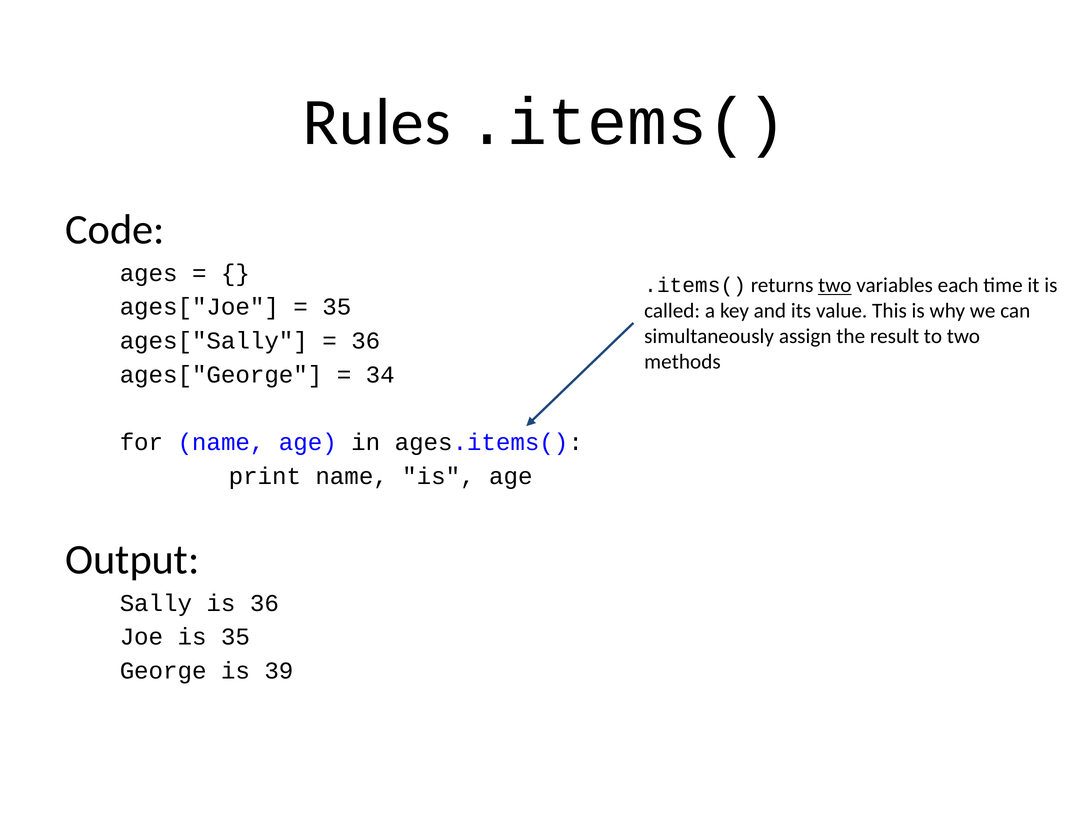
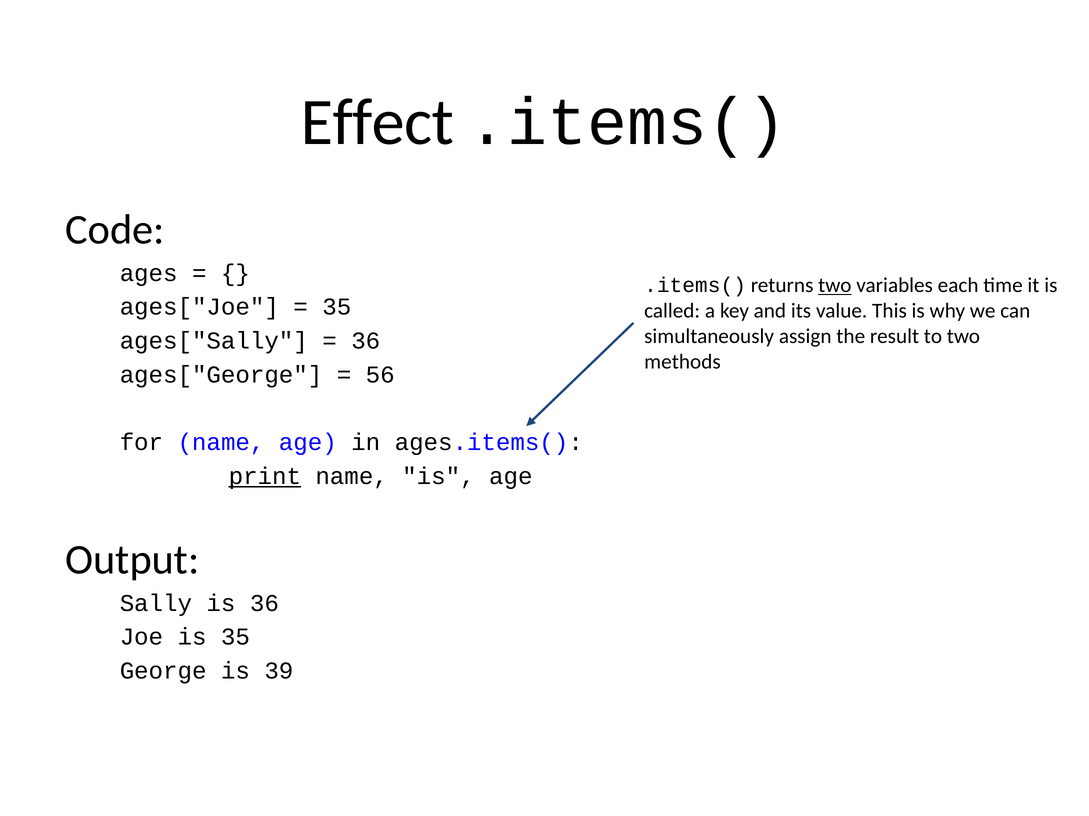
Rules: Rules -> Effect (377, 123)
34: 34 -> 56 (380, 375)
print underline: none -> present (265, 477)
